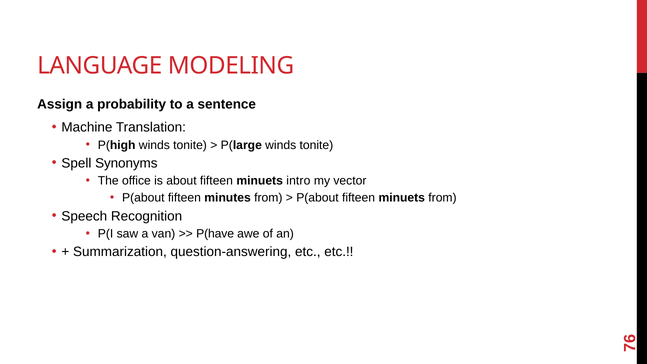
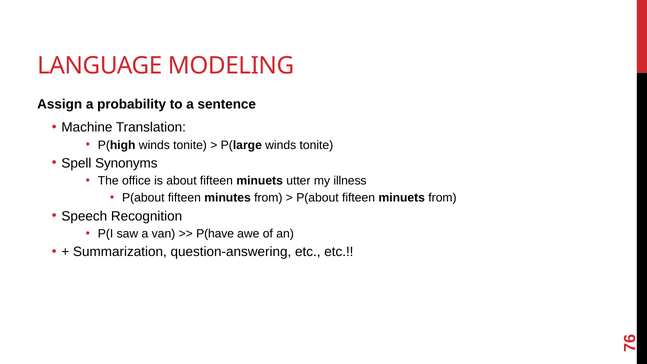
intro: intro -> utter (298, 181)
vector: vector -> illness (350, 181)
